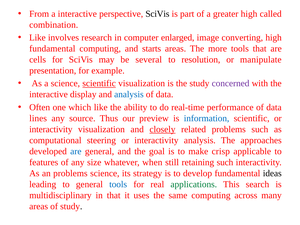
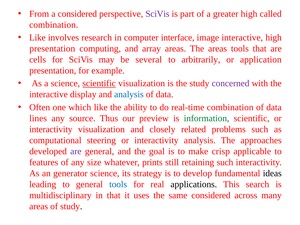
a interactive: interactive -> considered (77, 14)
SciVis colour: black -> purple (157, 14)
enlarged: enlarged -> interface (178, 38)
image converting: converting -> interactive (242, 38)
fundamental: fundamental -> presentation (52, 49)
starts: starts -> array (152, 49)
The more: more -> areas (218, 49)
resolution: resolution -> arbitrarily (201, 60)
manipulate: manipulate -> application (261, 60)
real-time performance: performance -> combination (230, 107)
information colour: blue -> green (207, 118)
closely underline: present -> none (162, 129)
are colour: blue -> purple (76, 151)
when: when -> prints (152, 162)
an problems: problems -> generator (70, 173)
applications colour: green -> black (194, 184)
same computing: computing -> considered (211, 195)
